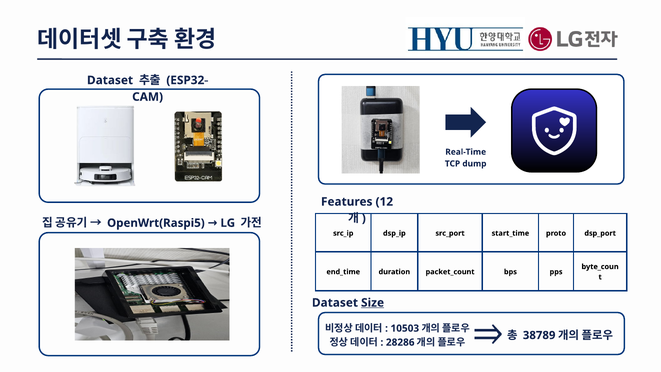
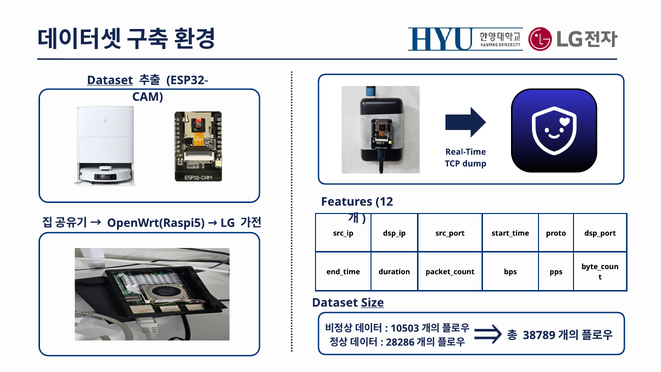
Dataset underline: none -> present (110, 80)
